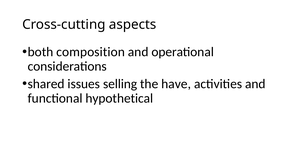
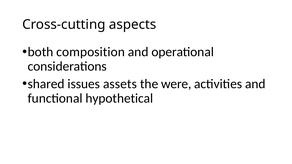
selling: selling -> assets (120, 84)
have: have -> were (176, 84)
